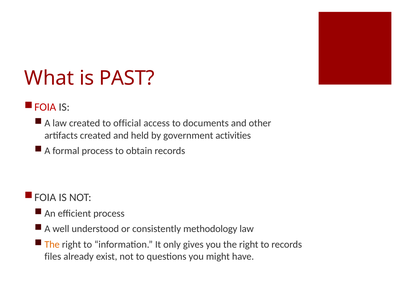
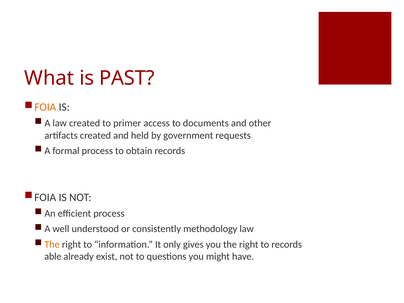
FOIA colour: red -> orange (45, 107)
official: official -> primer (127, 123)
activities: activities -> requests (233, 135)
files: files -> able (53, 257)
